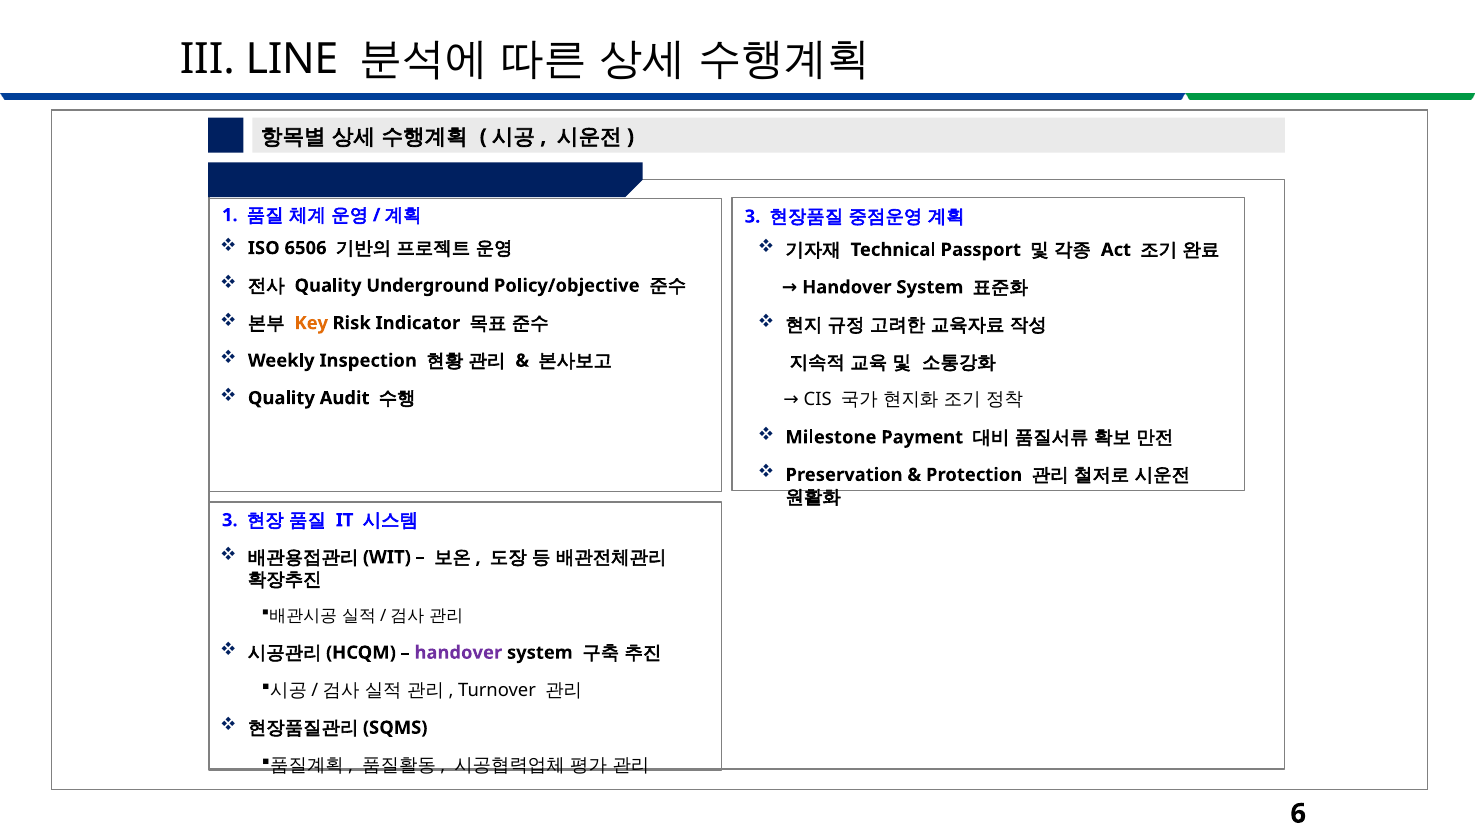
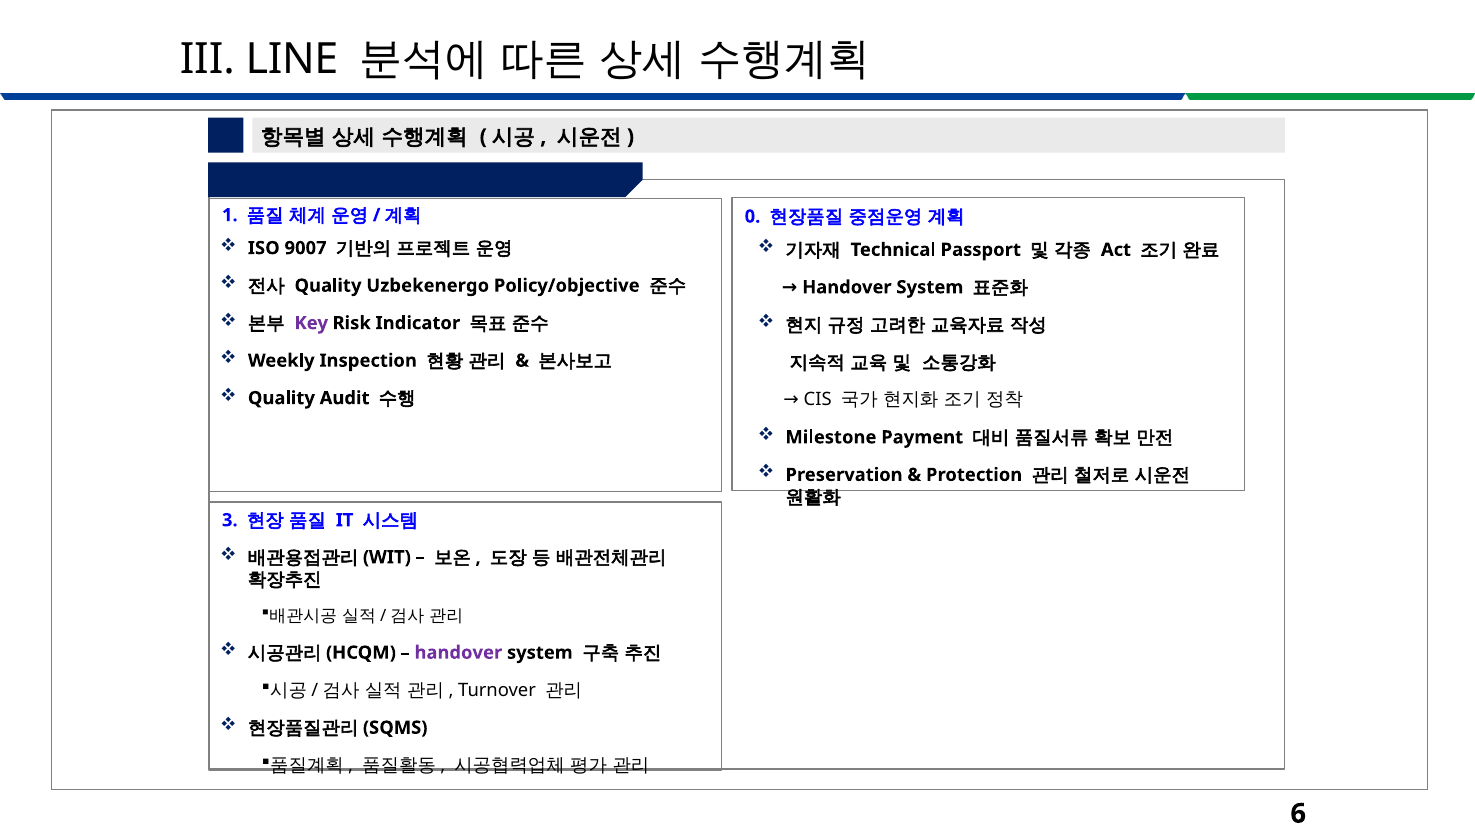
3: 3 -> 0 (753, 216)
6506: 6506 -> 9007 (306, 248)
Underground: Underground -> Uzbekenergo (428, 286)
Key colour: orange -> purple (311, 323)
